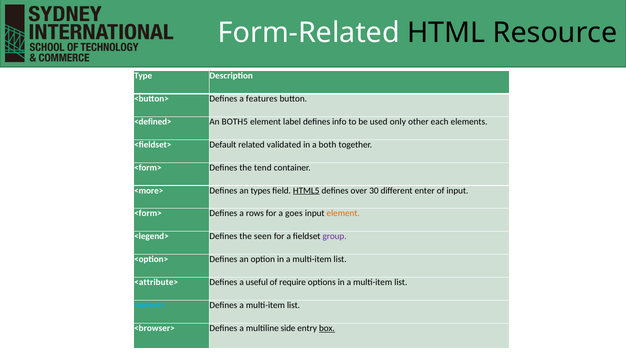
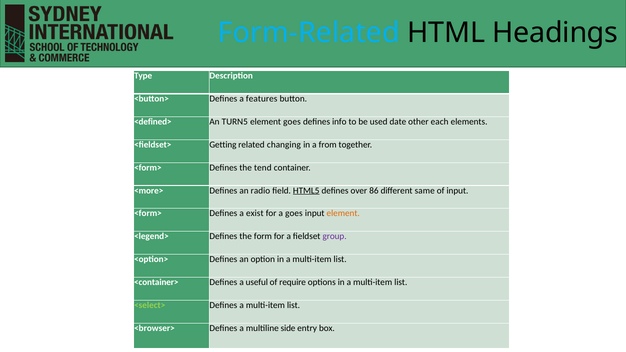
Form-Related colour: white -> light blue (309, 33)
Resource: Resource -> Headings (555, 33)
BOTH5: BOTH5 -> TURN5 (235, 122)
element label: label -> goes (292, 122)
only: only -> date (398, 122)
Default: Default -> Getting (223, 145)
validated: validated -> changing (284, 145)
both: both -> from (328, 145)
types: types -> radio (260, 191)
30: 30 -> 86 (374, 191)
enter: enter -> same (425, 191)
rows: rows -> exist (255, 214)
seen: seen -> form (263, 236)
<attribute>: <attribute> -> <container> (156, 282)
<select> colour: light blue -> light green (150, 305)
box underline: present -> none (327, 328)
